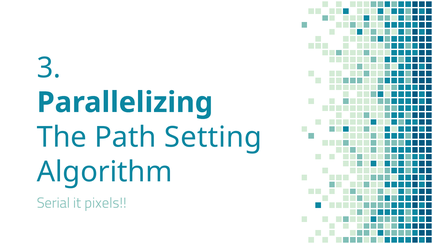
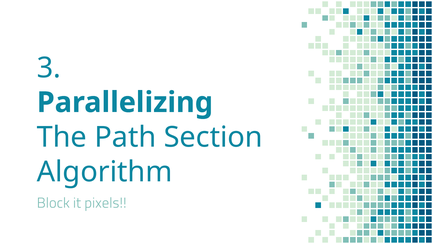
Setting: Setting -> Section (213, 137)
Serial: Serial -> Block (53, 203)
